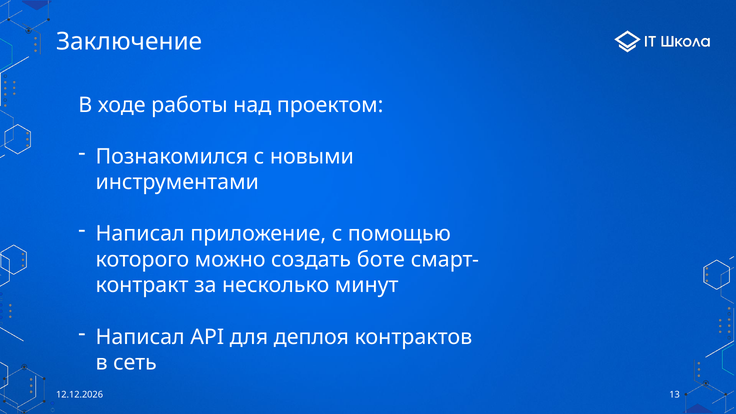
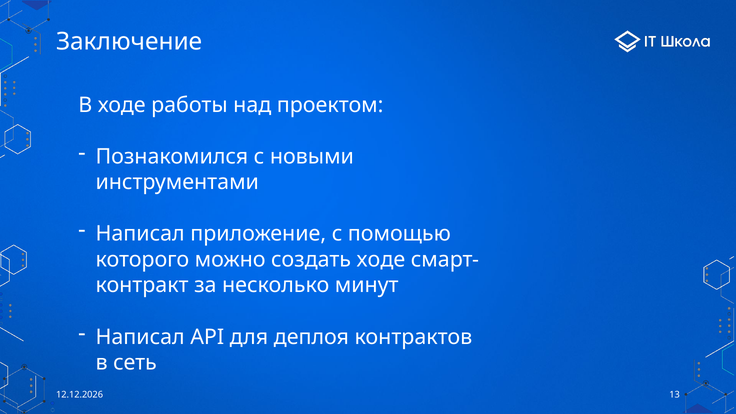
создать боте: боте -> ходе (381, 260)
